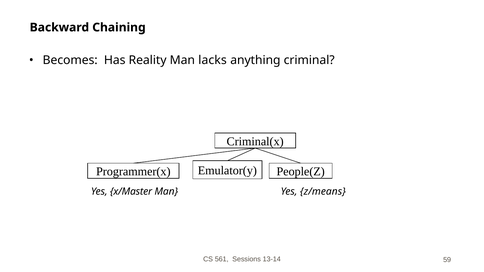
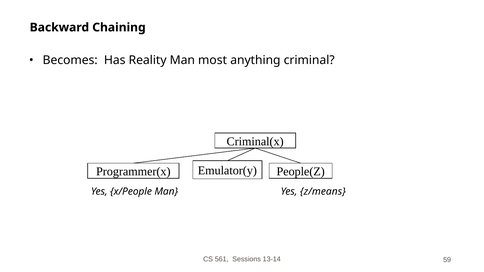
lacks: lacks -> most (213, 60)
x/Master: x/Master -> x/People (131, 192)
